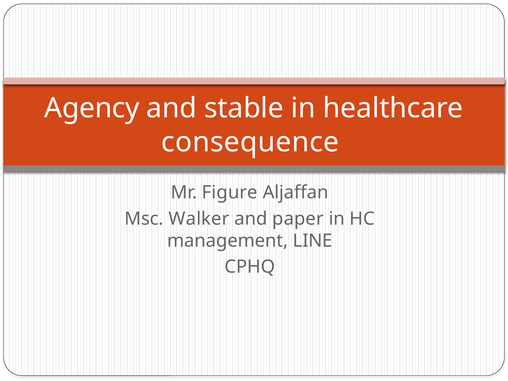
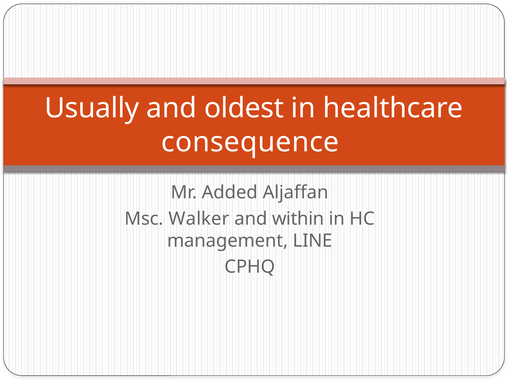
Agency: Agency -> Usually (92, 108)
stable: stable -> oldest (244, 108)
Figure: Figure -> Added (230, 193)
paper: paper -> within (298, 219)
